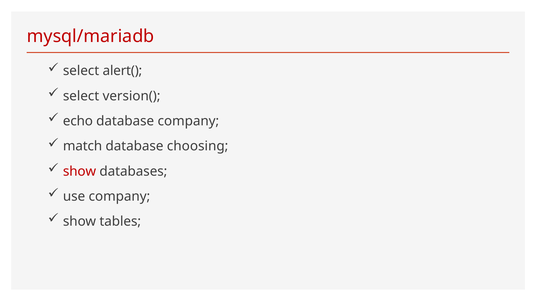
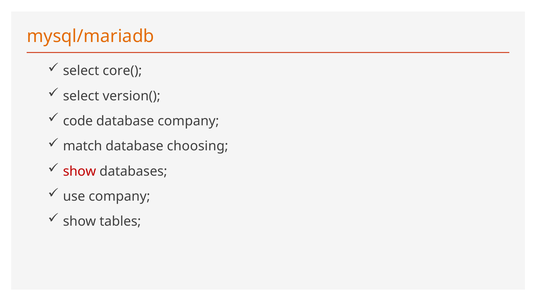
mysql/mariadb colour: red -> orange (91, 36)
alert(: alert( -> core( (122, 71)
echo: echo -> code (78, 121)
